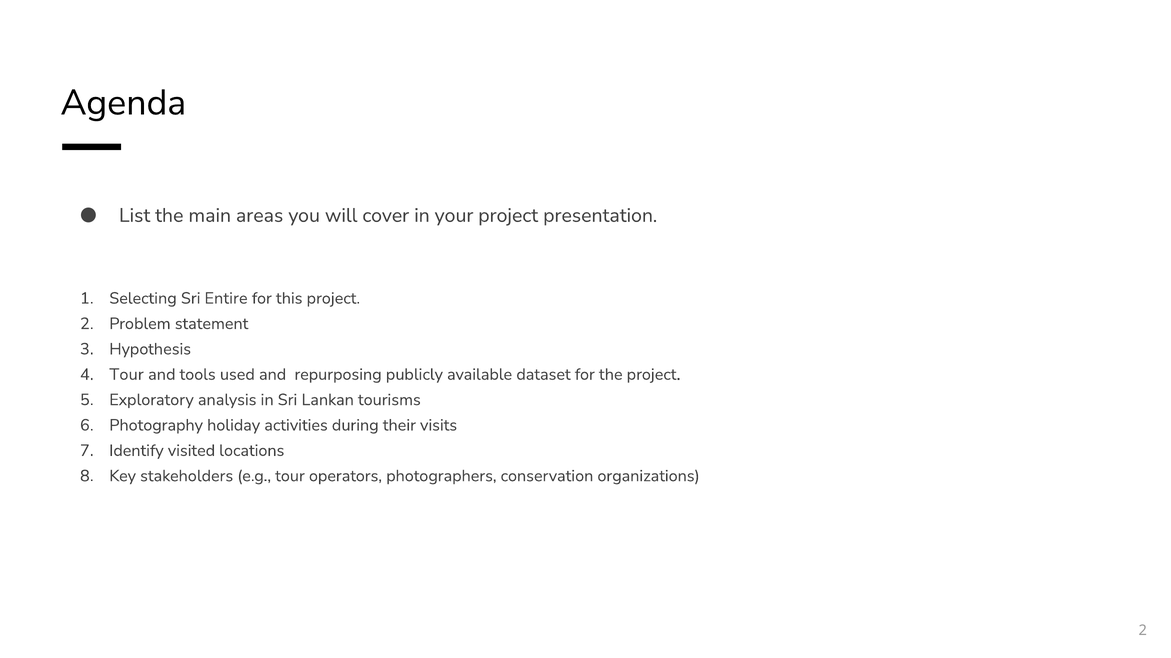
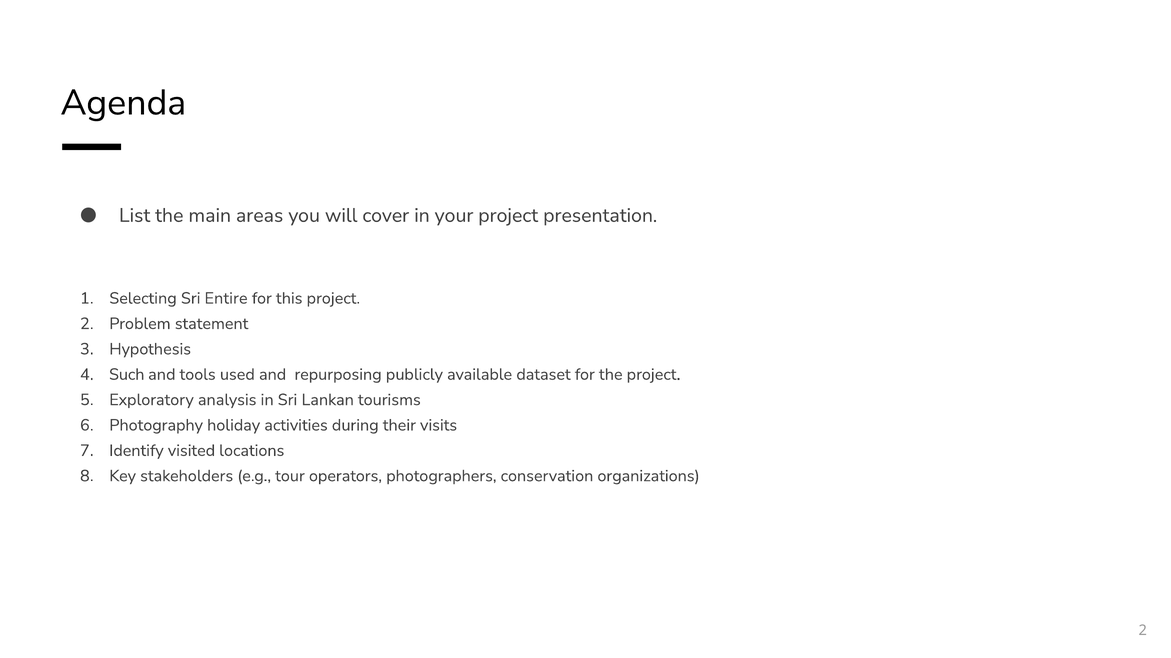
Tour: Tour -> Such (127, 375)
